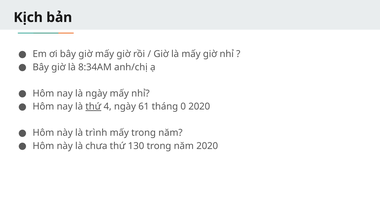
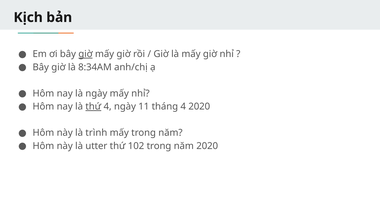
giờ underline: none -> present (85, 54)
61: 61 -> 11 (144, 106)
tháng 0: 0 -> 4 (183, 106)
chưa: chưa -> utter (96, 146)
130: 130 -> 102 (136, 146)
